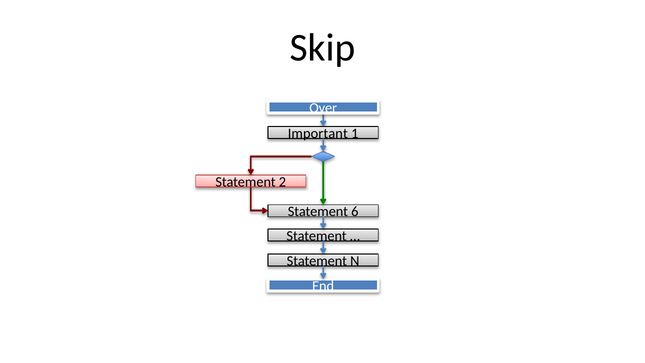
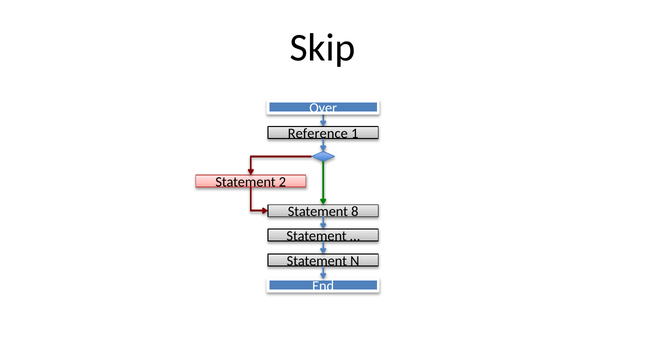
Important: Important -> Reference (318, 133)
6: 6 -> 8 (355, 212)
